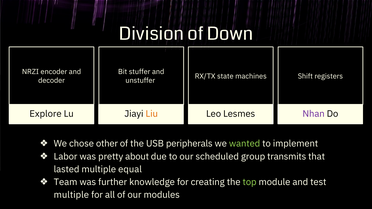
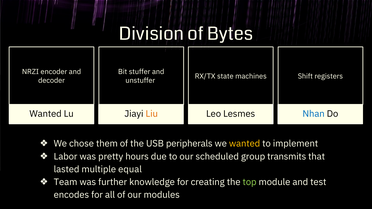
Down: Down -> Bytes (230, 34)
Explore: Explore -> Wanted (46, 114)
Nhan colour: purple -> blue (314, 114)
other: other -> them (107, 144)
wanted colour: light green -> yellow (245, 144)
about: about -> hours (137, 157)
multiple: multiple -> encodes (71, 195)
